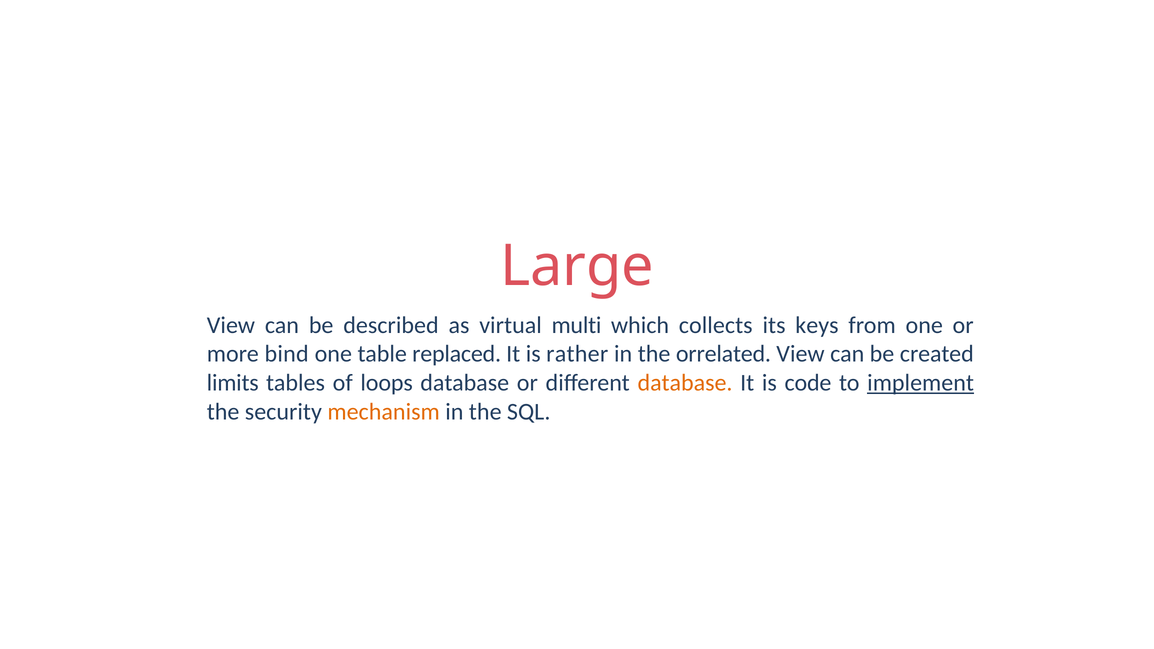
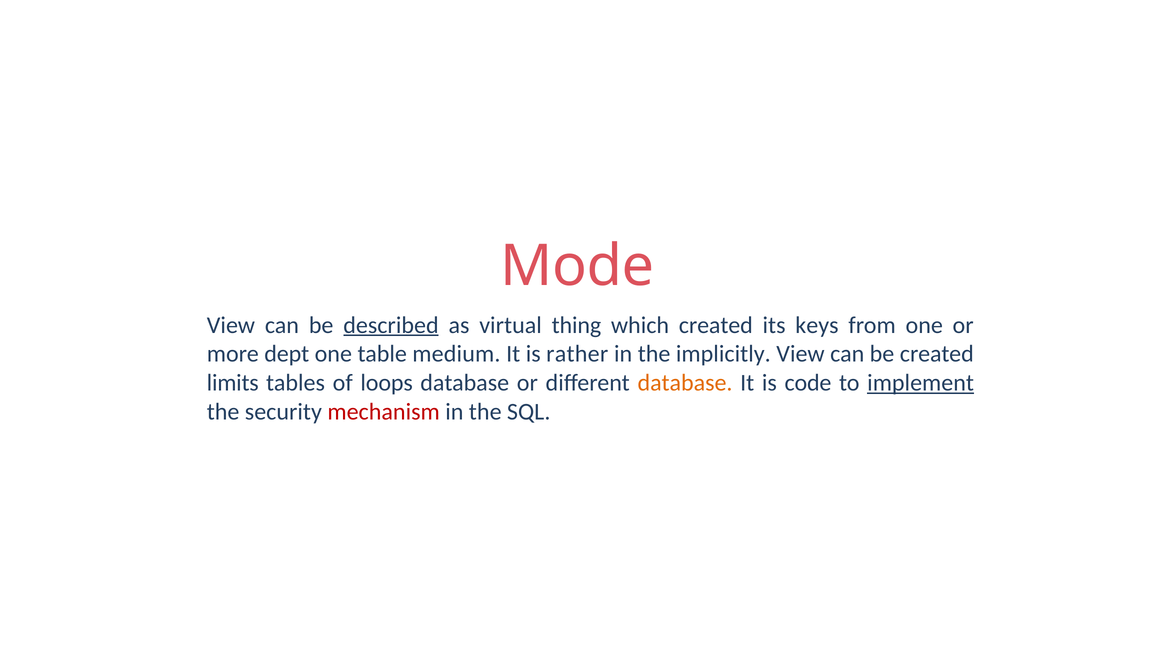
Large: Large -> Mode (577, 267)
described underline: none -> present (391, 325)
multi: multi -> thing (576, 325)
which collects: collects -> created (716, 325)
bind: bind -> dept (287, 354)
replaced: replaced -> medium (456, 354)
orrelated: orrelated -> implicitly (723, 354)
mechanism colour: orange -> red (384, 412)
